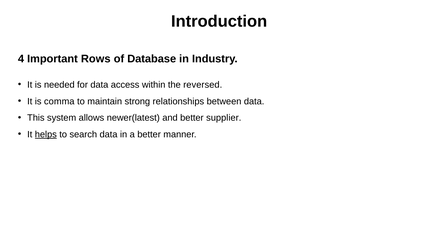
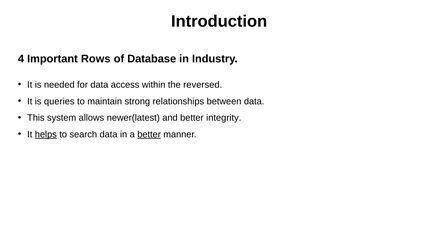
comma: comma -> queries (59, 101)
supplier: supplier -> integrity (224, 118)
better underline: none -> present (149, 134)
